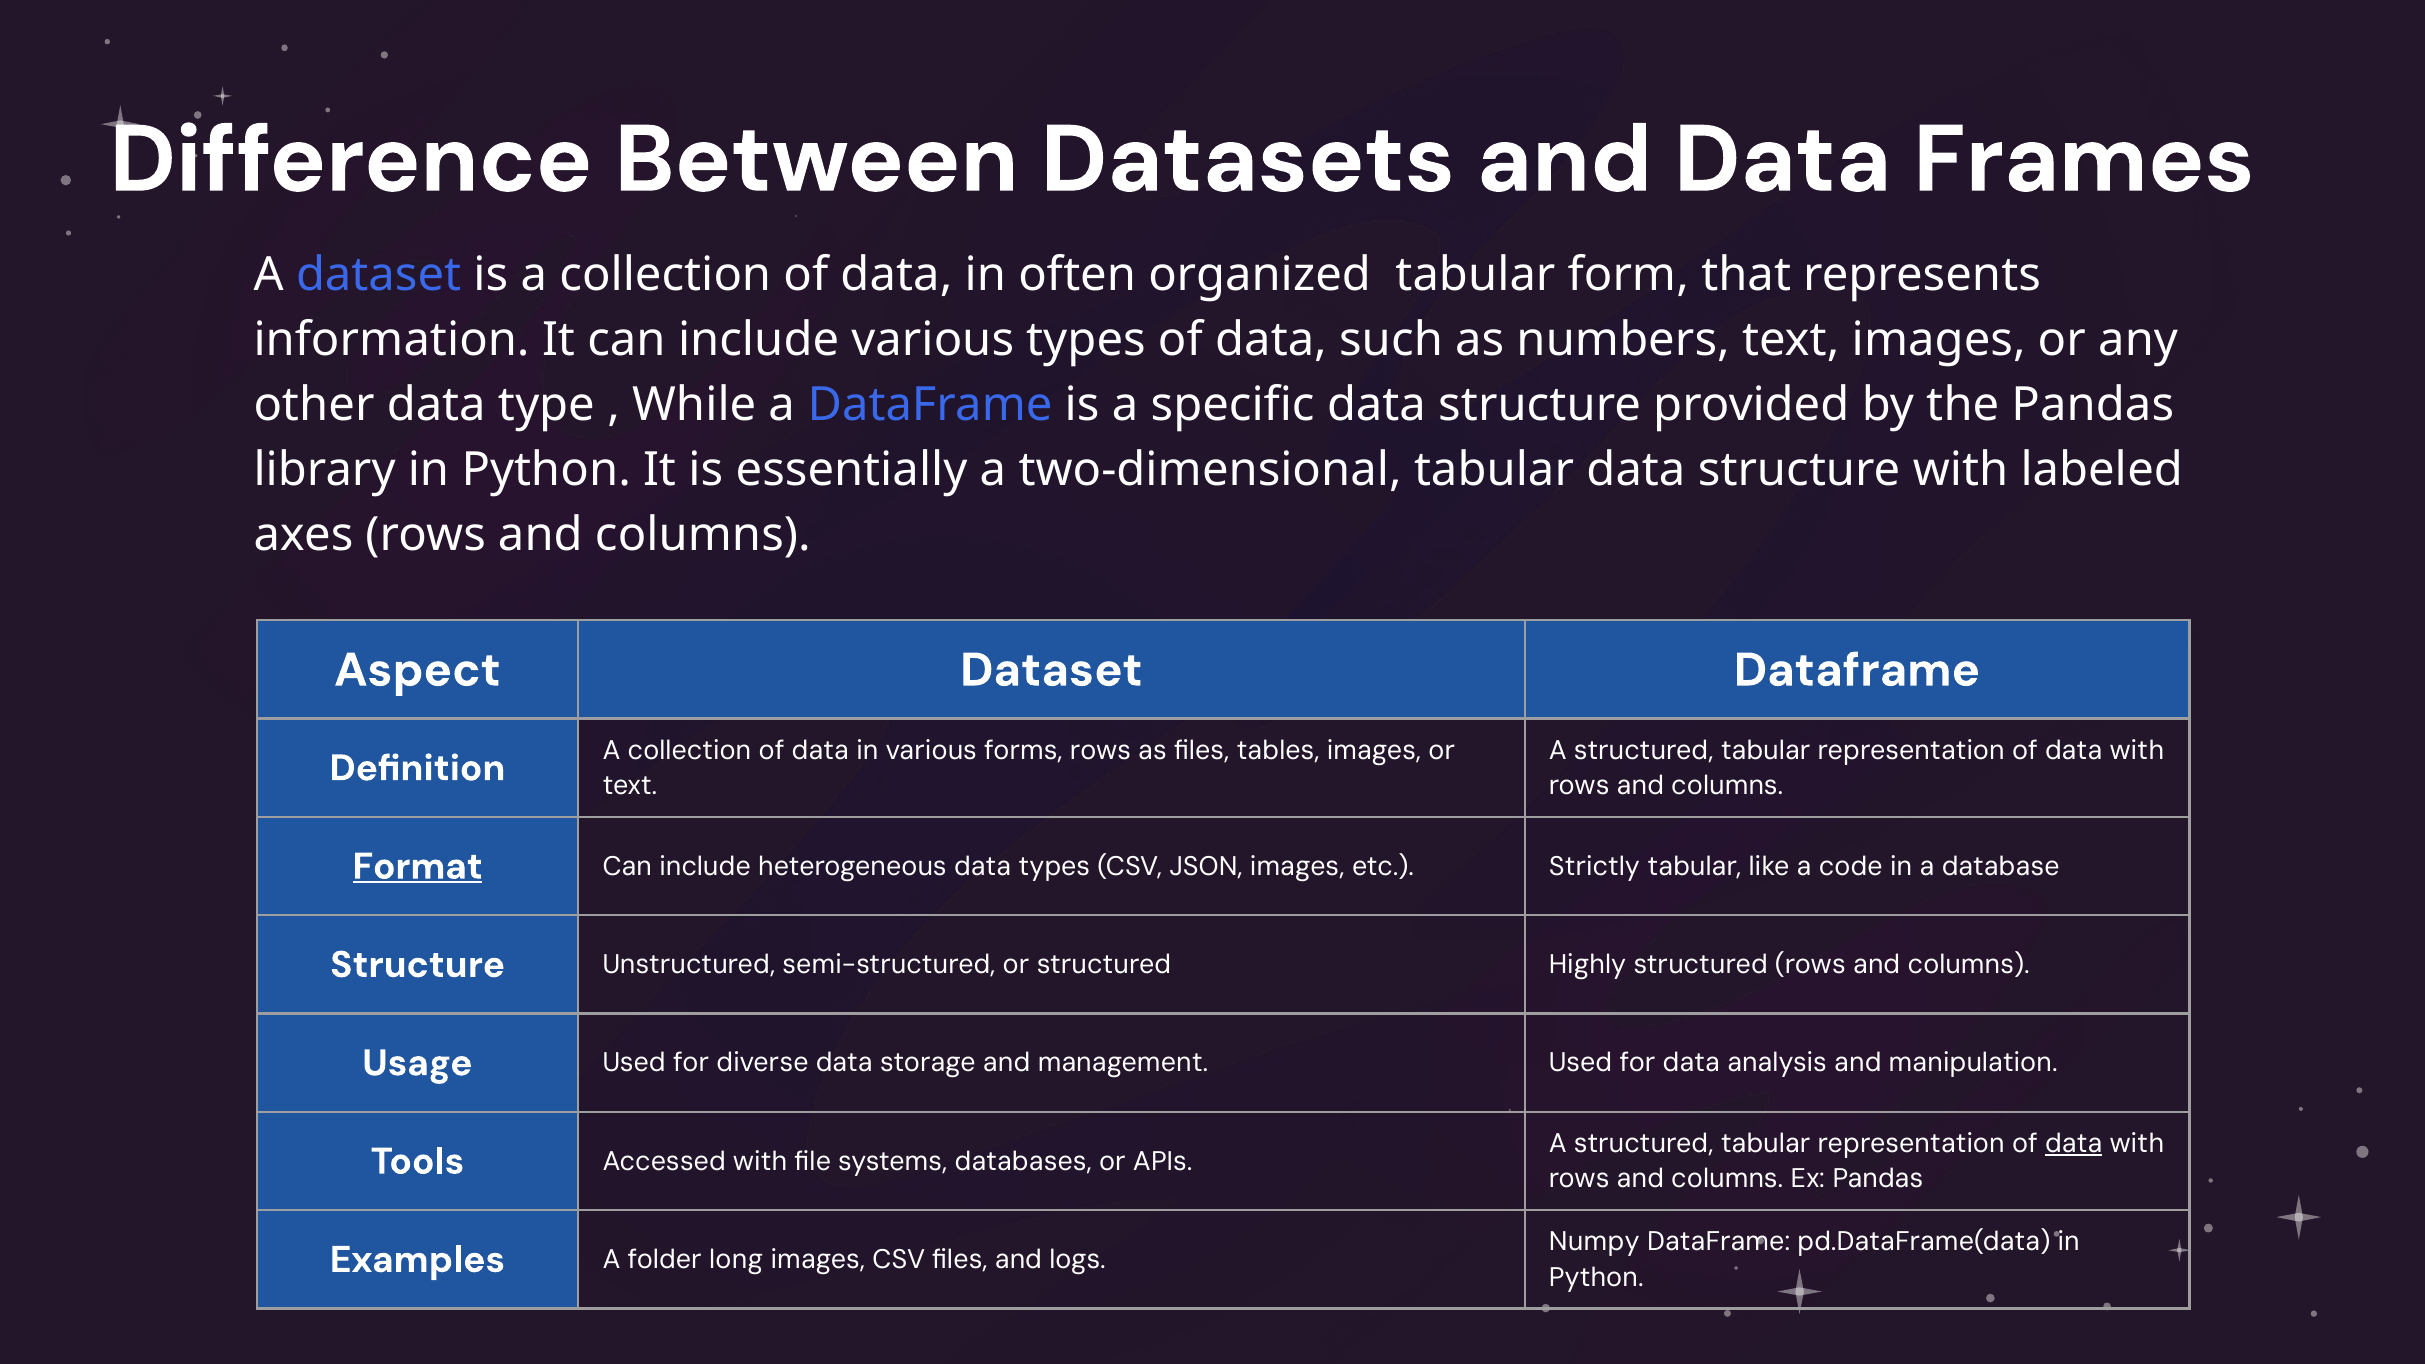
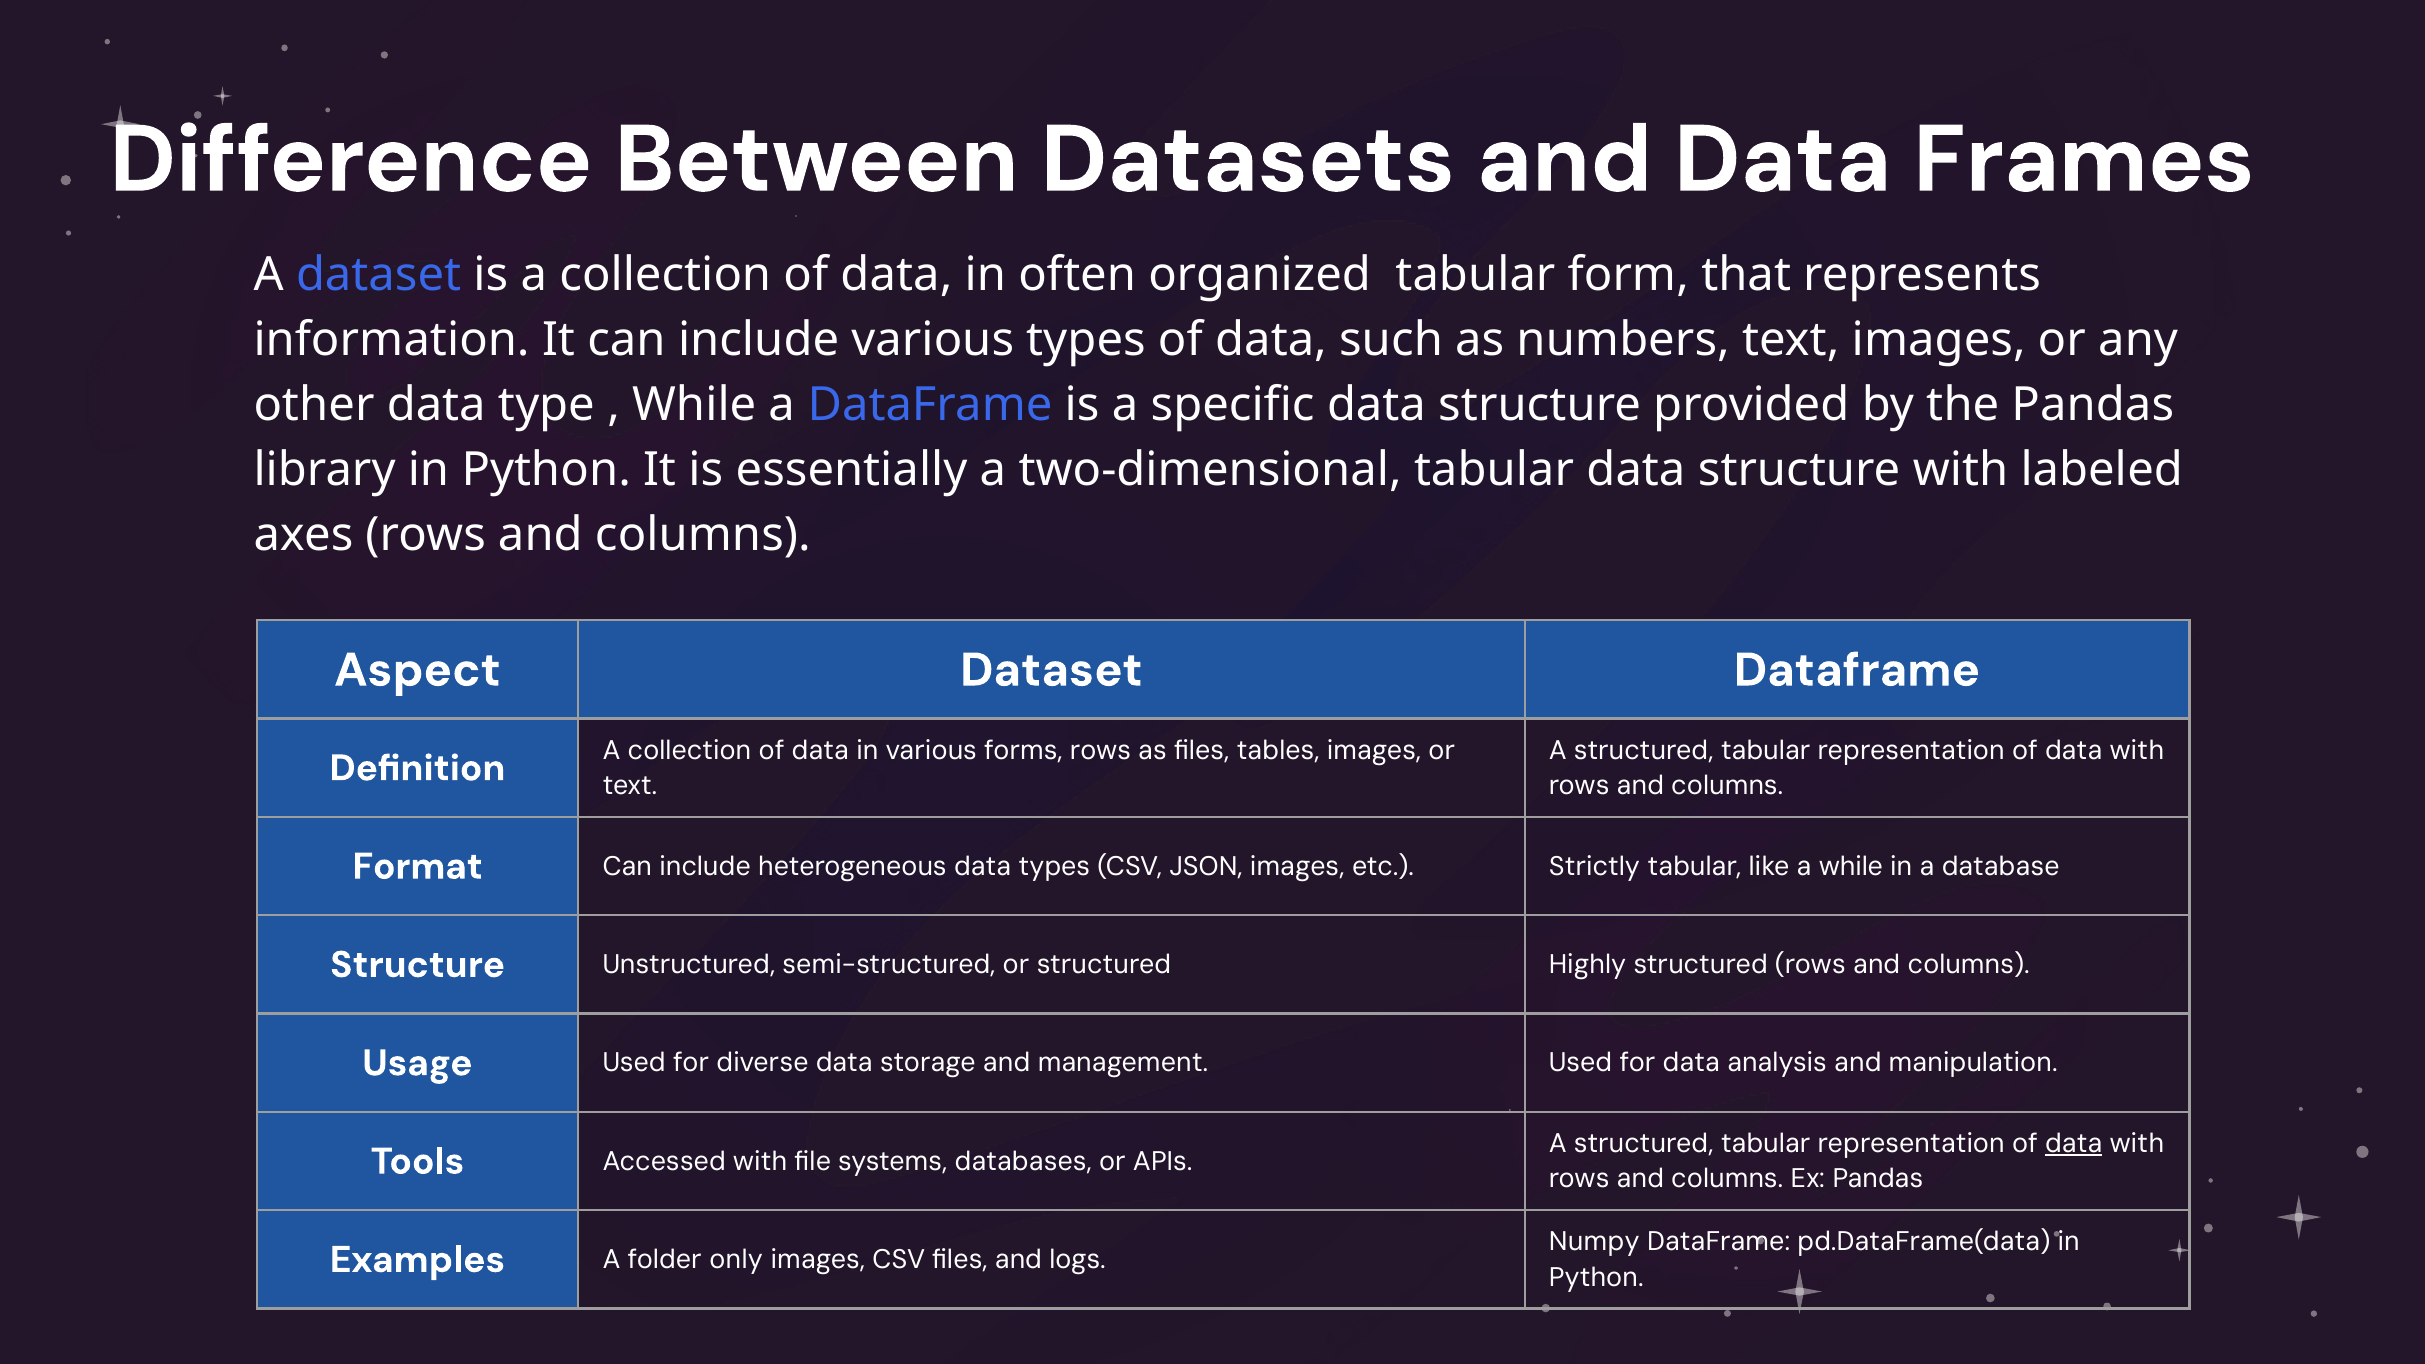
Format underline: present -> none (418, 866)
a code: code -> while (1851, 866)
long: long -> only (736, 1260)
